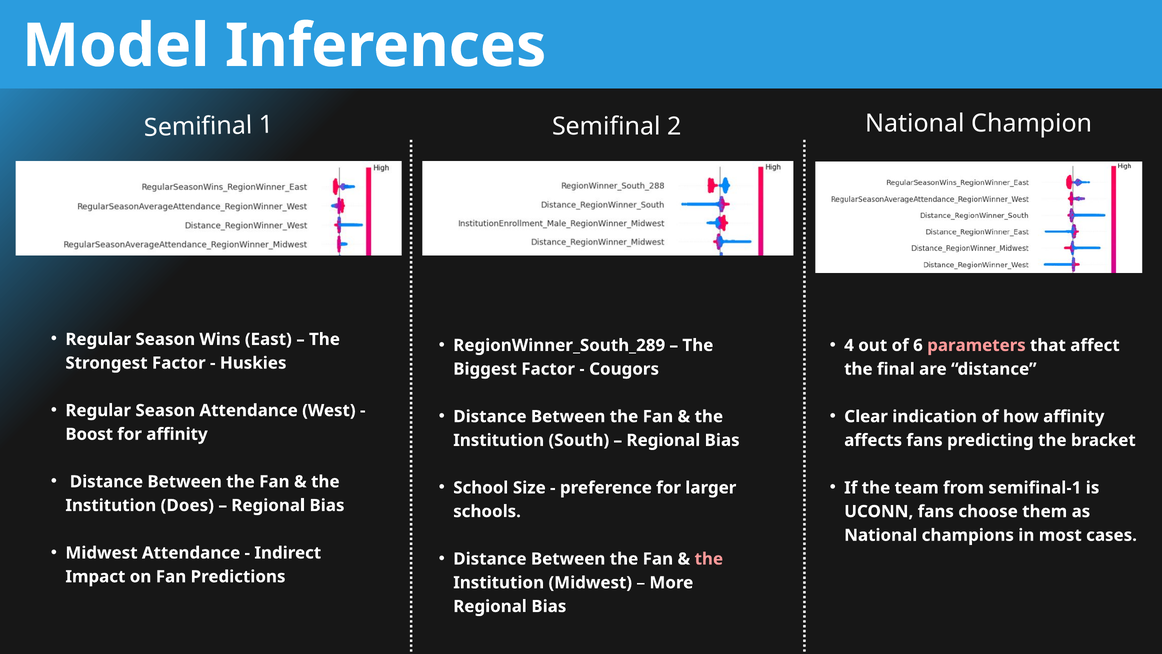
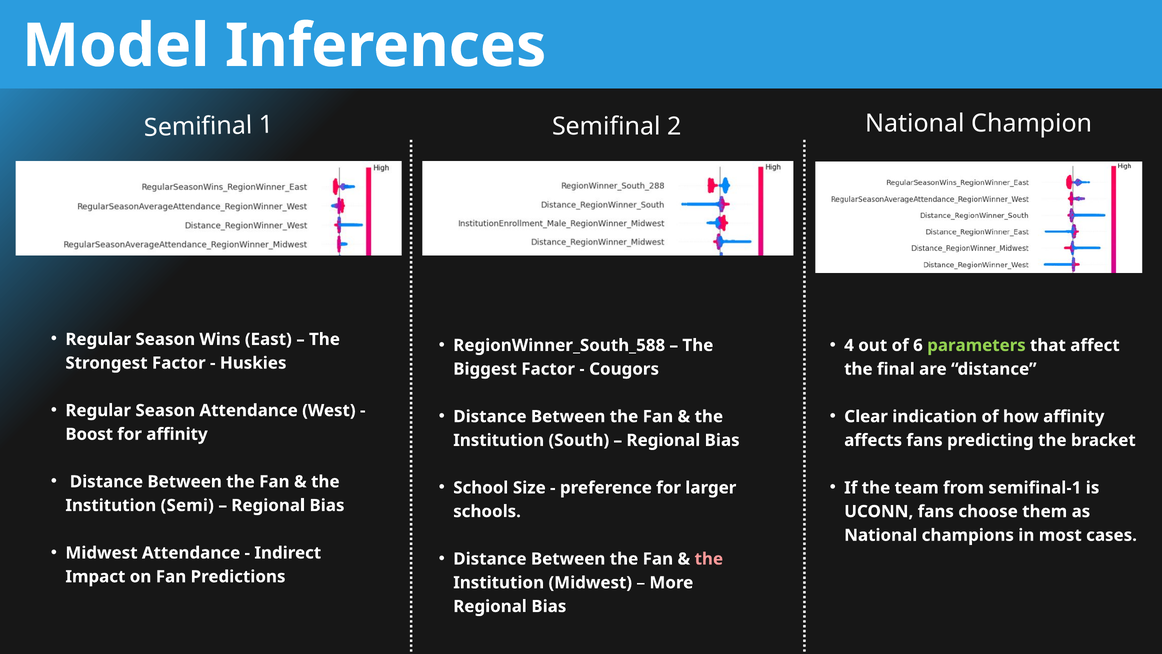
RegionWinner_South_289: RegionWinner_South_289 -> RegionWinner_South_588 (559, 345)
parameters colour: pink -> light green (976, 345)
Does: Does -> Semi (187, 505)
